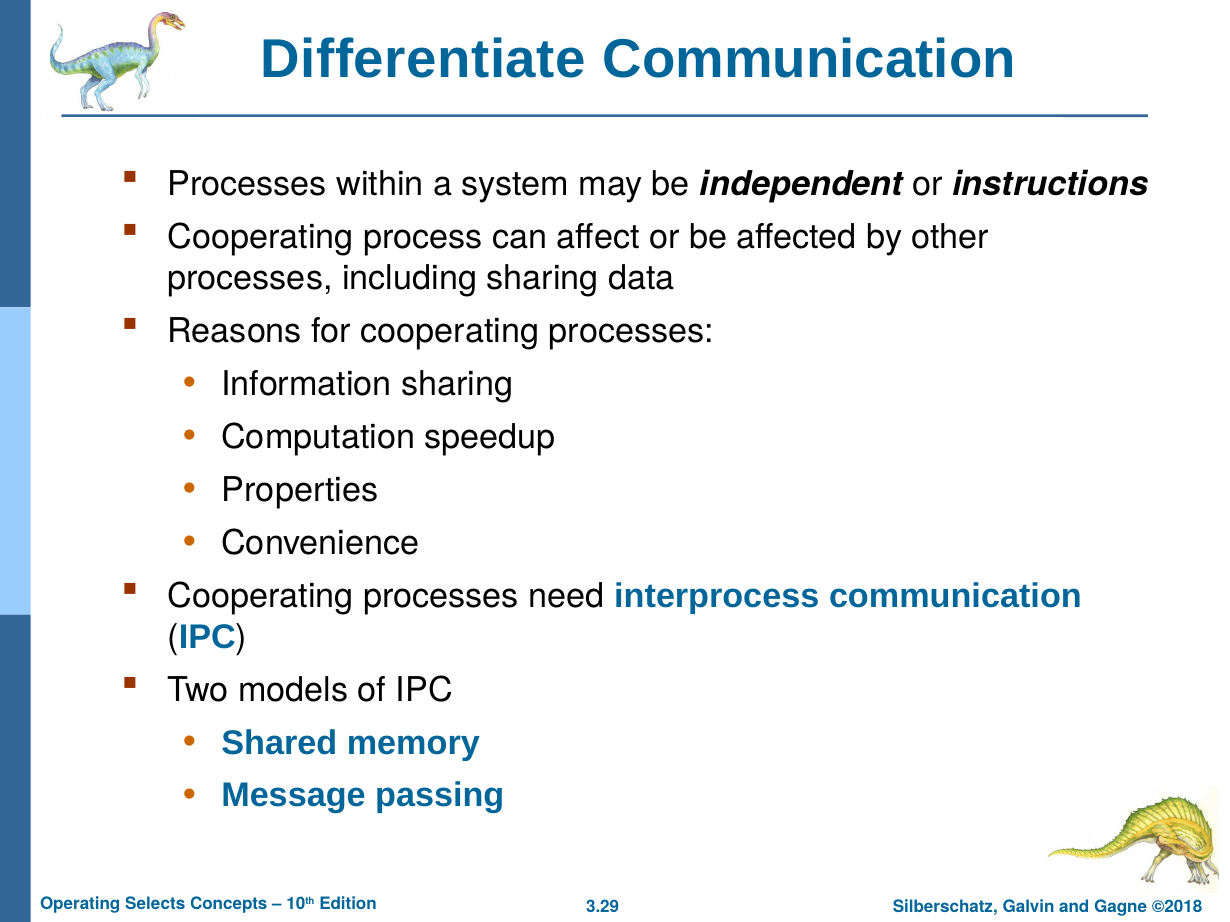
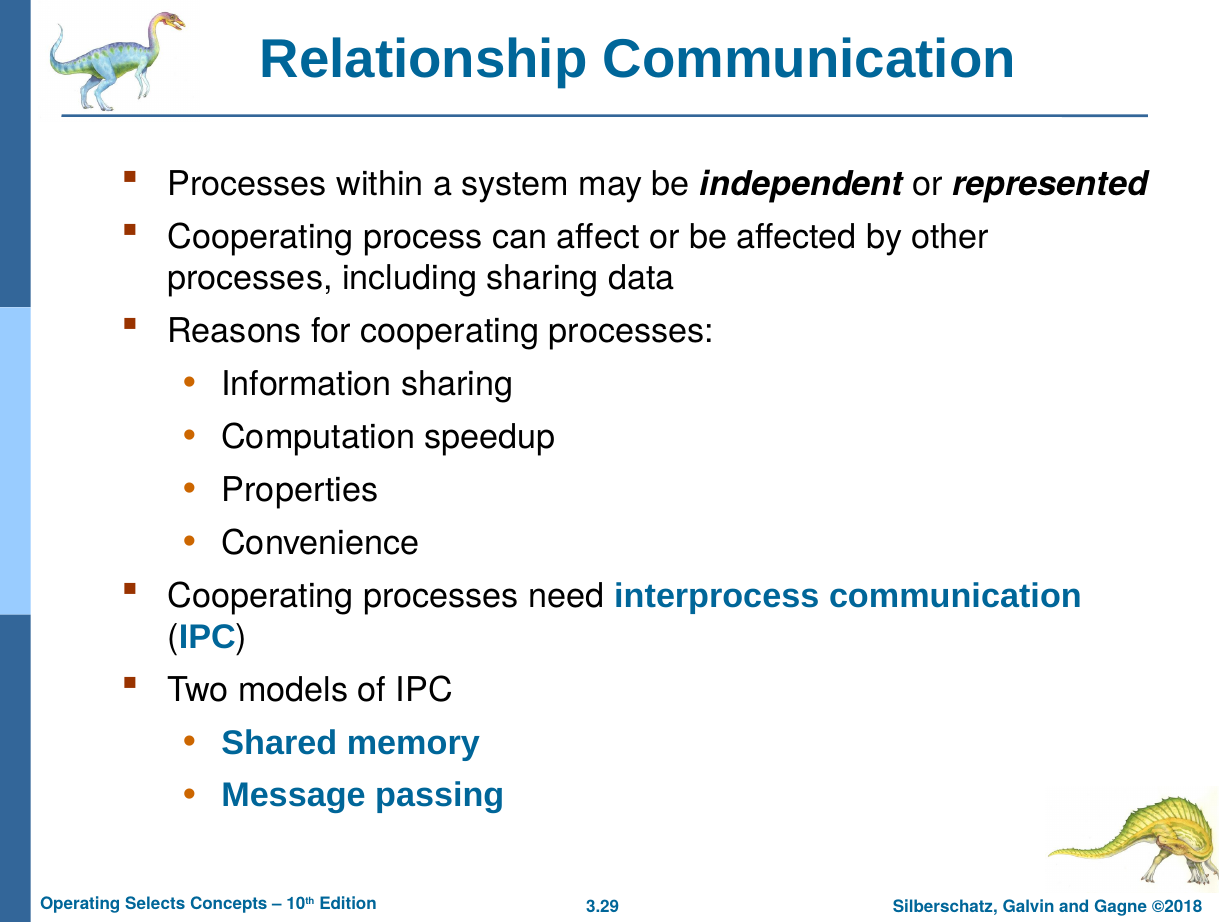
Differentiate: Differentiate -> Relationship (424, 60)
instructions: instructions -> represented (1050, 184)
